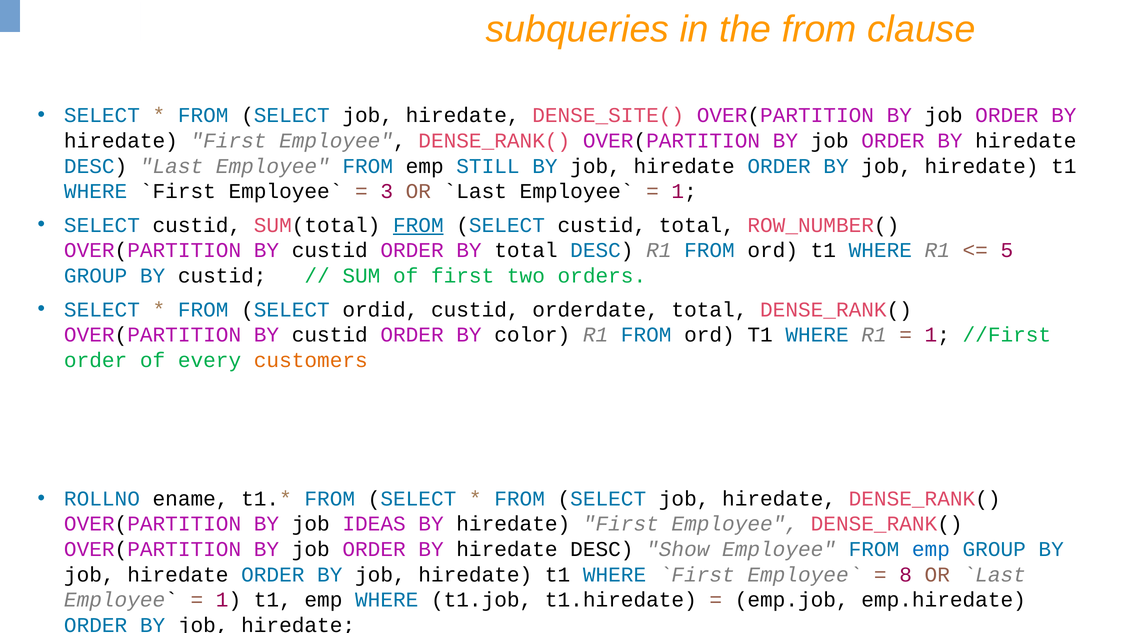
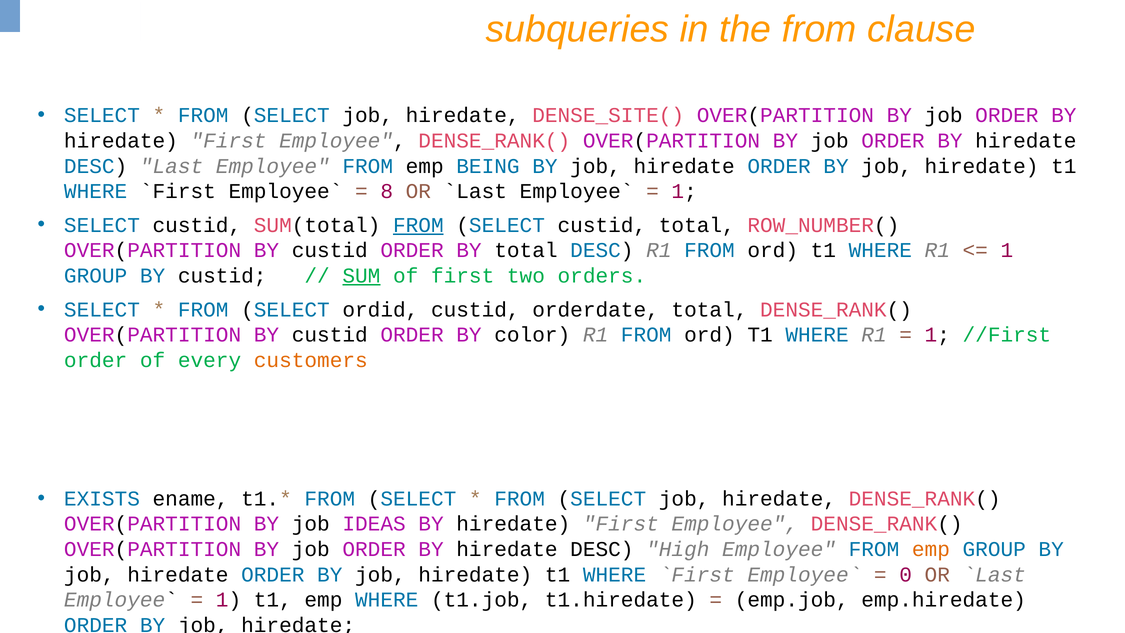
STILL: STILL -> BEING (488, 166)
3: 3 -> 8 (387, 191)
5: 5 -> 1 (1007, 250)
SUM underline: none -> present (361, 276)
ROLLNO: ROLLNO -> EXISTS (102, 499)
Show: Show -> High (678, 549)
emp colour: blue -> orange (931, 549)
8: 8 -> 0 (906, 574)
